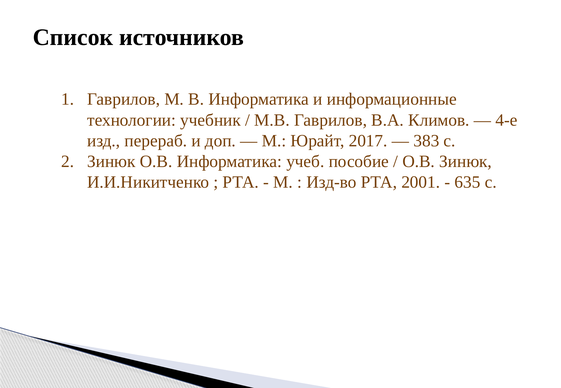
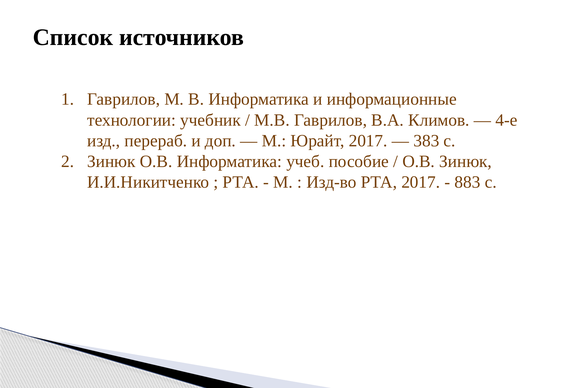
РТА 2001: 2001 -> 2017 (421, 182)
635: 635 -> 883 (468, 182)
